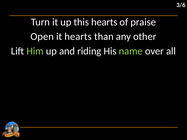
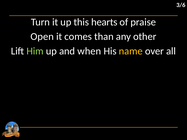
it hearts: hearts -> comes (78, 37)
riding: riding -> when (89, 51)
name colour: light green -> yellow (131, 51)
